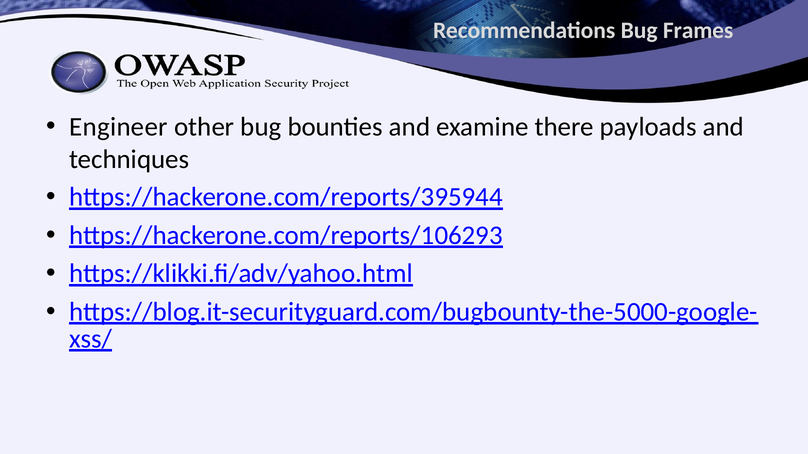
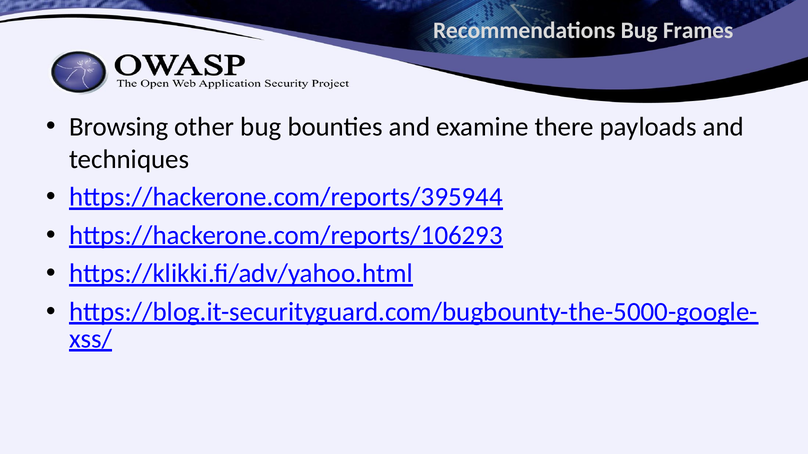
Engineer: Engineer -> Browsing (119, 127)
